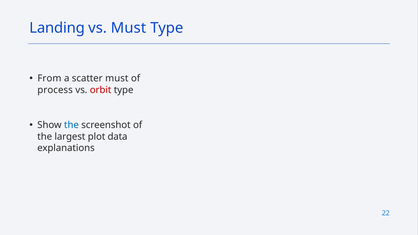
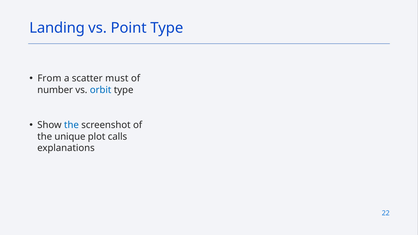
vs Must: Must -> Point (129, 28)
process: process -> number (55, 90)
orbit colour: red -> blue (101, 90)
largest: largest -> unique (70, 137)
data: data -> calls (117, 137)
